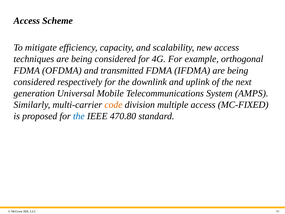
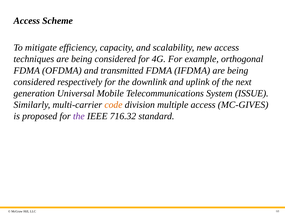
AMPS: AMPS -> ISSUE (252, 93)
MC-FIXED: MC-FIXED -> MC-GIVES (243, 105)
the colour: blue -> purple (79, 116)
470.80: 470.80 -> 716.32 (123, 116)
